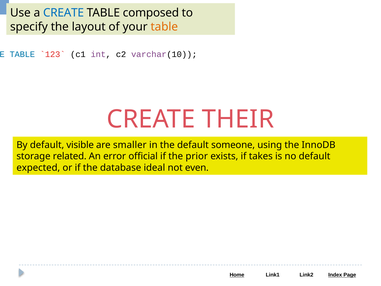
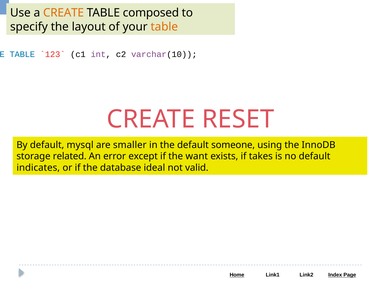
CREATE colour: blue -> orange (64, 13)
THEIR: THEIR -> RESET (238, 119)
visible: visible -> mysql (80, 145)
official: official -> except (143, 156)
prior: prior -> want (197, 156)
expected: expected -> indicates (38, 168)
even: even -> valid (197, 168)
